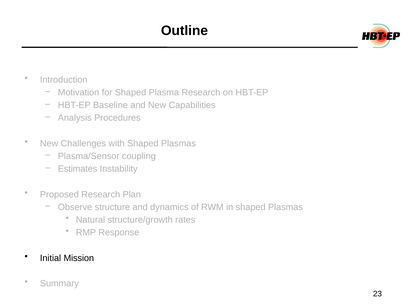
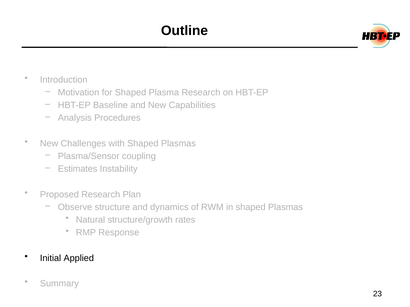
Mission: Mission -> Applied (79, 258)
